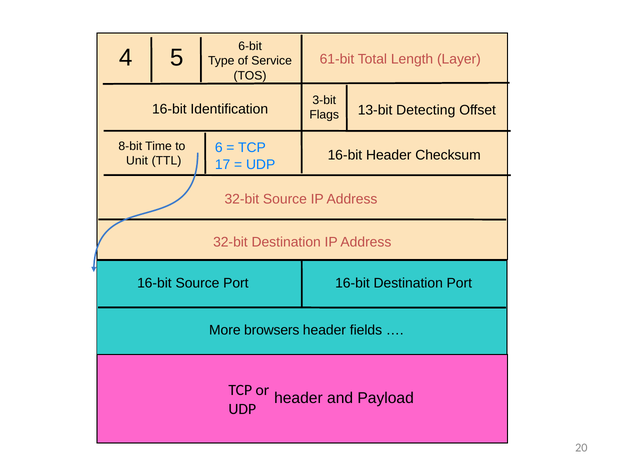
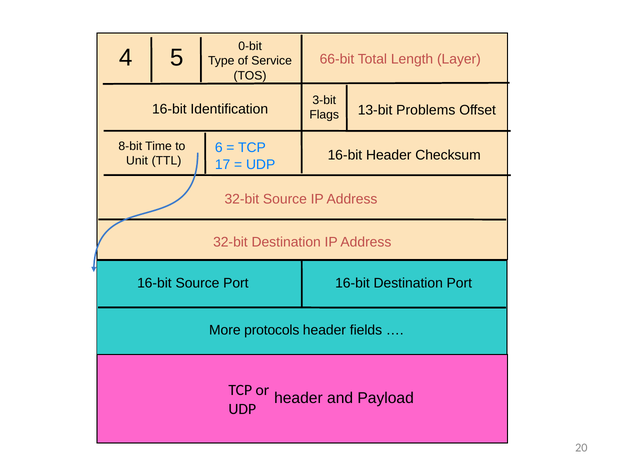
6-bit: 6-bit -> 0-bit (250, 46)
61-bit: 61-bit -> 66-bit (337, 59)
Detecting: Detecting -> Problems (426, 110)
browsers: browsers -> protocols (272, 330)
